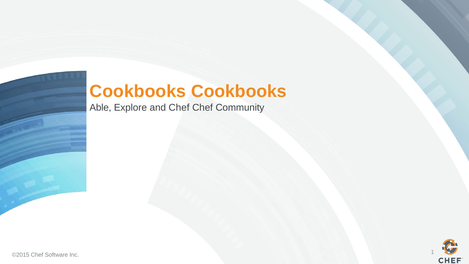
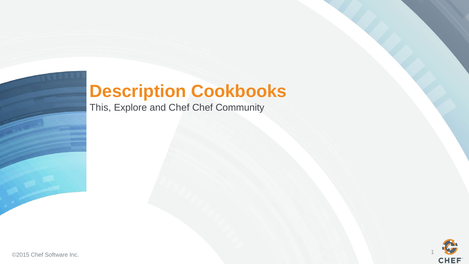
Cookbooks: Cookbooks -> Description (138, 91)
Able: Able -> This (100, 107)
